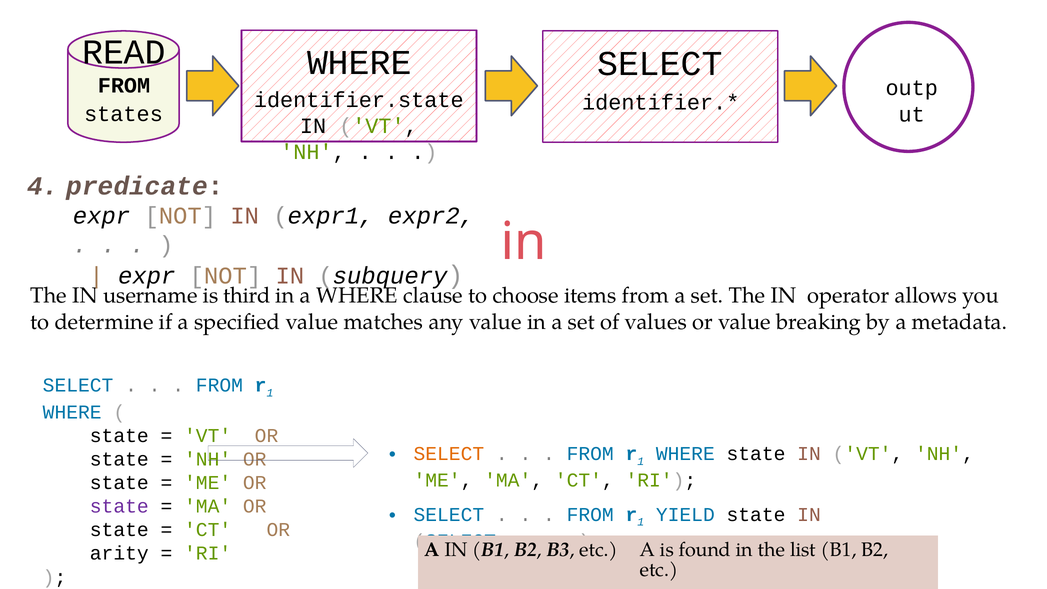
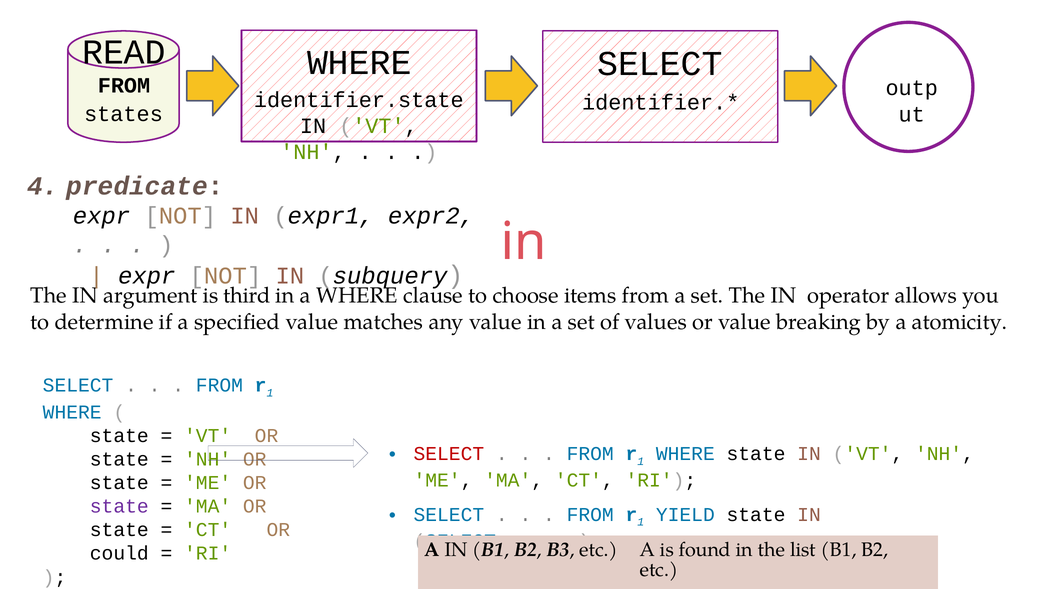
username: username -> argument (150, 296)
metadata: metadata -> atomicity (959, 322)
SELECT colour: orange -> red (449, 454)
arity: arity -> could (119, 553)
